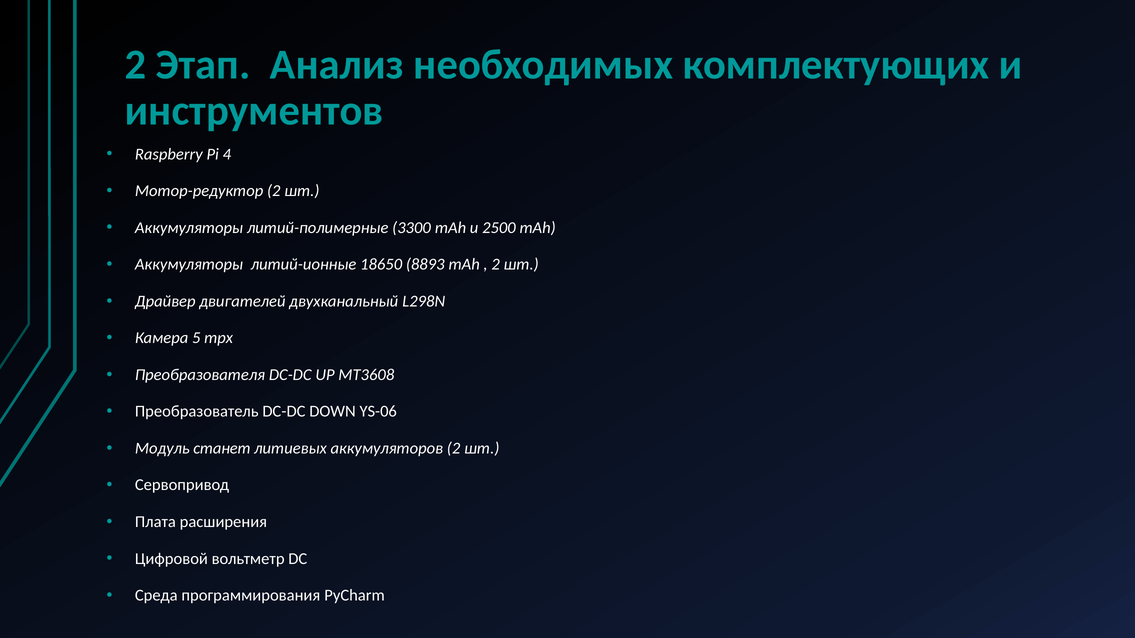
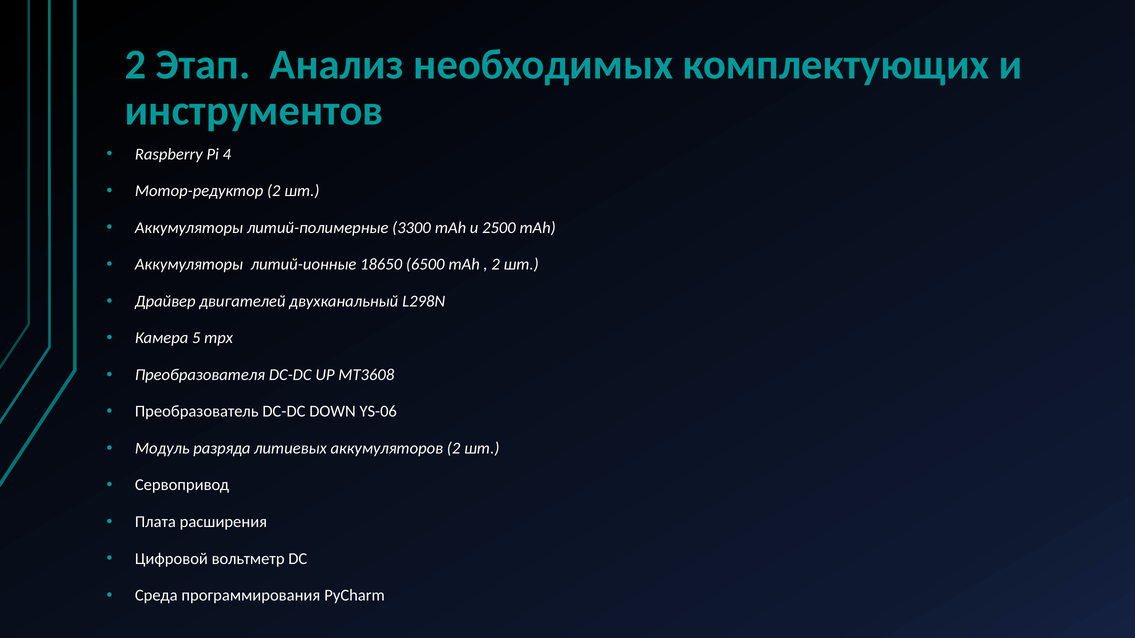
8893: 8893 -> 6500 (425, 265)
станет: станет -> разряда (222, 449)
